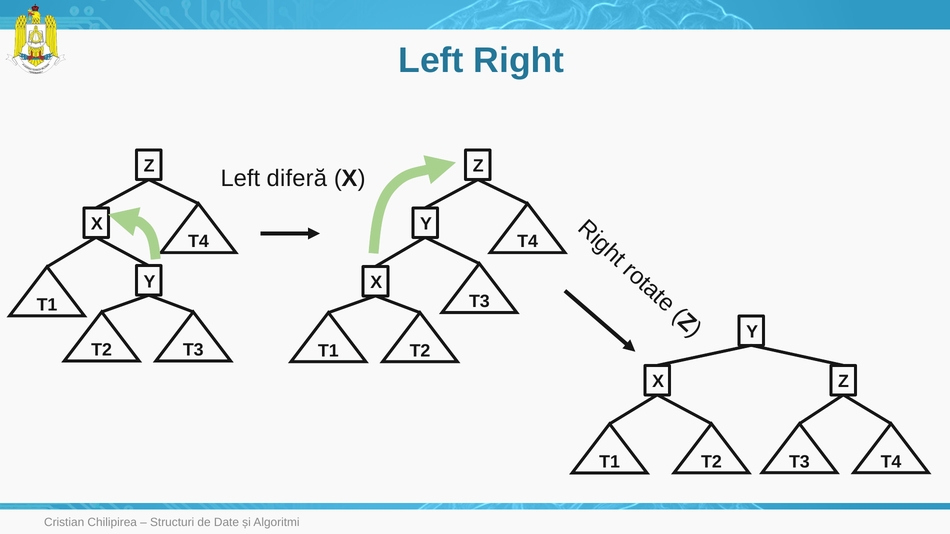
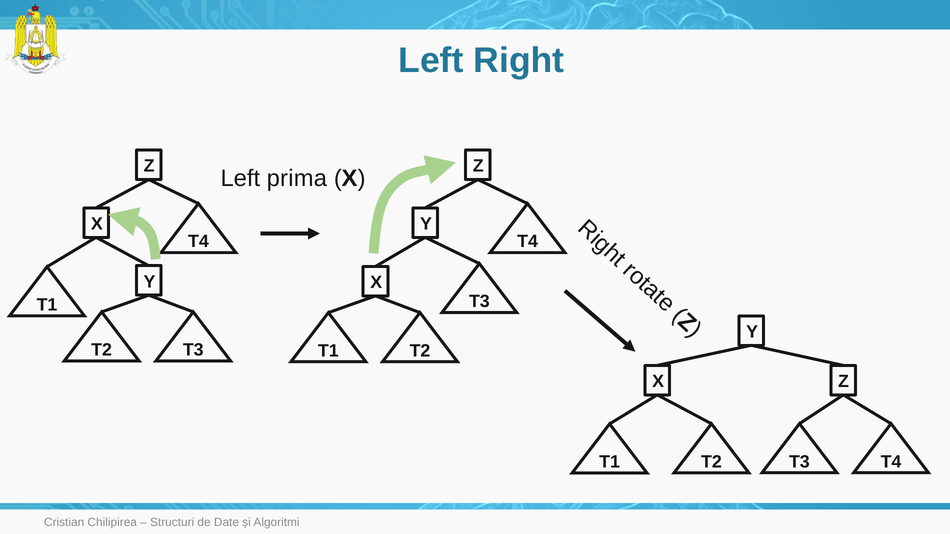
diferă: diferă -> prima (297, 178)
